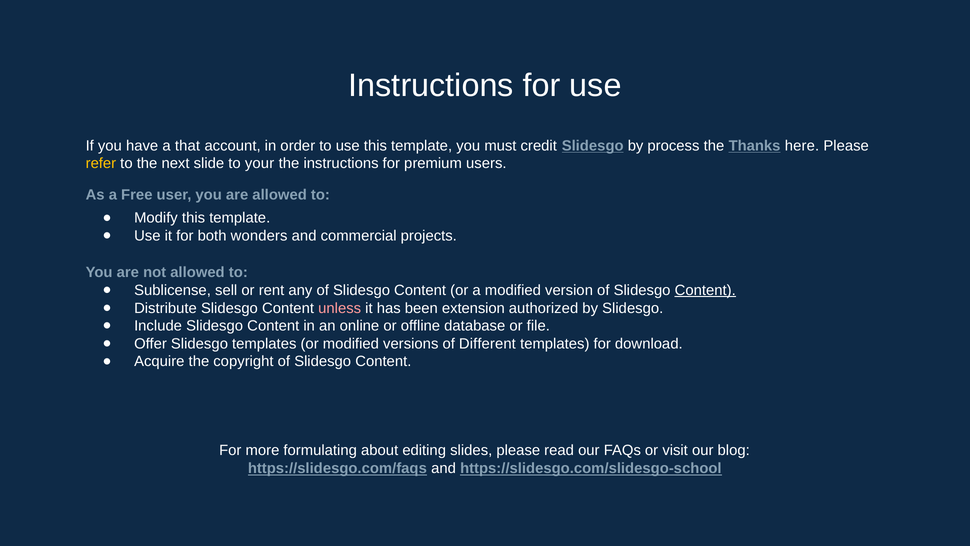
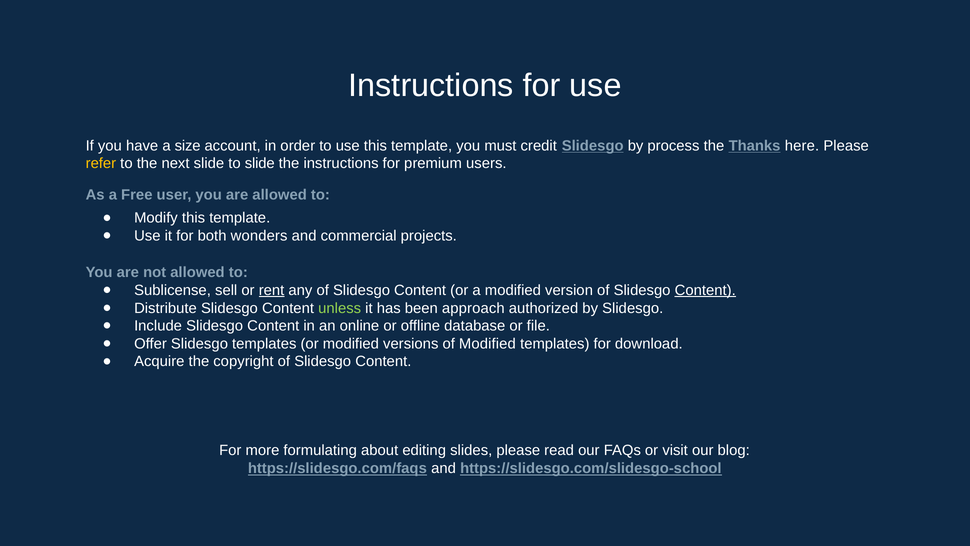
that: that -> size (188, 146)
to your: your -> slide (260, 163)
rent underline: none -> present (272, 290)
unless colour: pink -> light green (340, 308)
extension: extension -> approach (473, 308)
of Different: Different -> Modified (487, 344)
